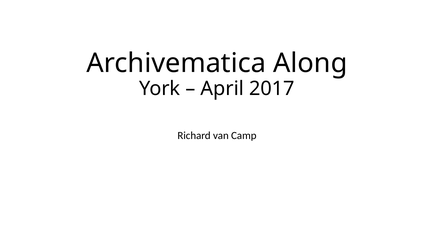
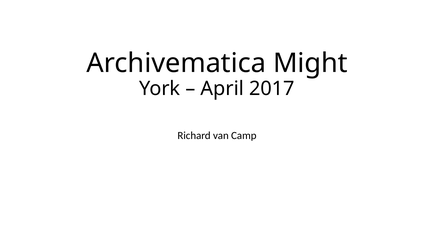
Along: Along -> Might (310, 63)
